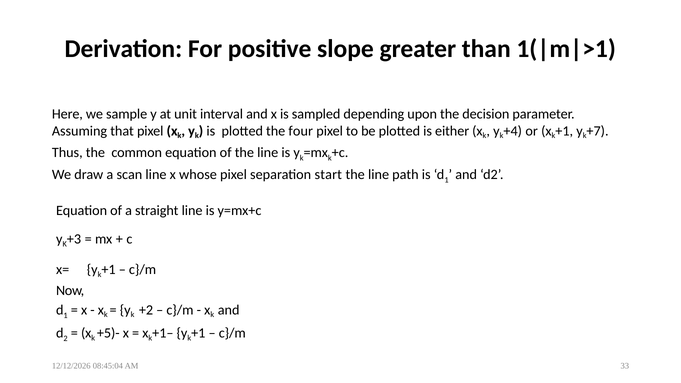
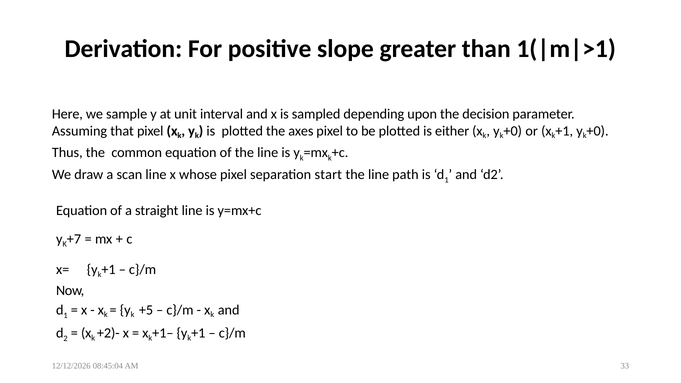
four: four -> axes (301, 131)
+4: +4 -> +0 (513, 131)
+7: +7 -> +0 (598, 131)
+3: +3 -> +7 (74, 239)
+2: +2 -> +5 (146, 310)
+5)-: +5)- -> +2)- (108, 333)
